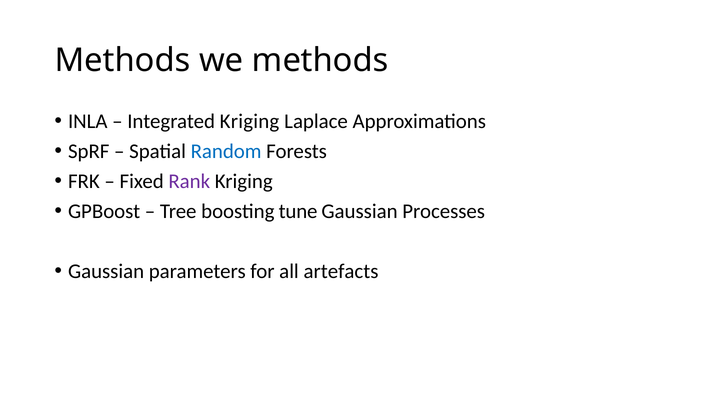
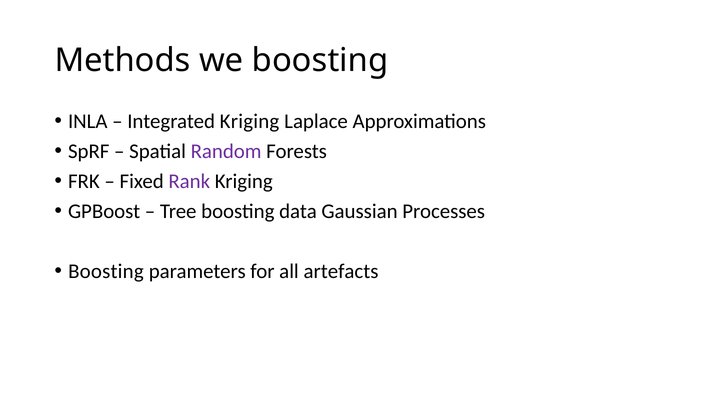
we methods: methods -> boosting (320, 60)
Random colour: blue -> purple (226, 151)
tune: tune -> data (298, 211)
Gaussian: Gaussian -> Boosting (106, 271)
